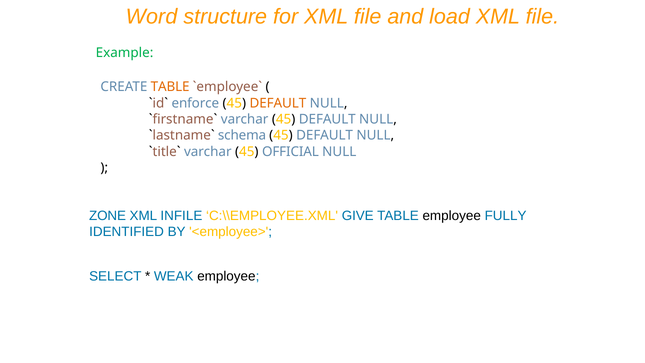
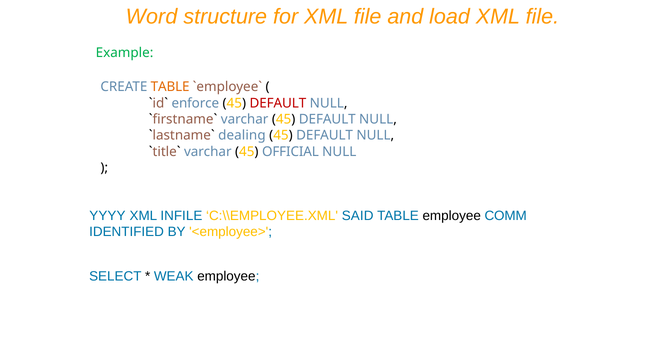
DEFAULT colour: orange -> red (278, 103)
schema: schema -> dealing (242, 135)
ZONE: ZONE -> YYYY (107, 216)
GIVE: GIVE -> SAID (358, 216)
FULLY: FULLY -> COMM (506, 216)
